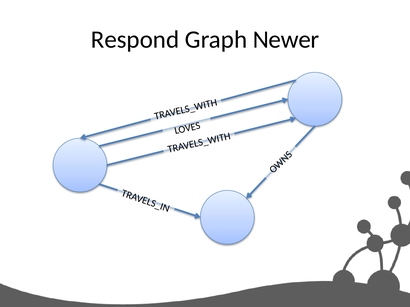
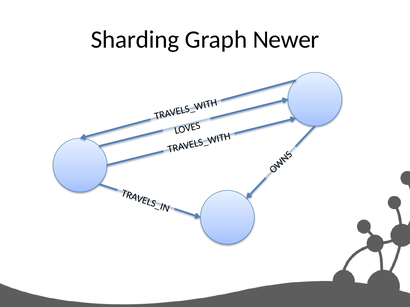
Respond: Respond -> Sharding (135, 40)
